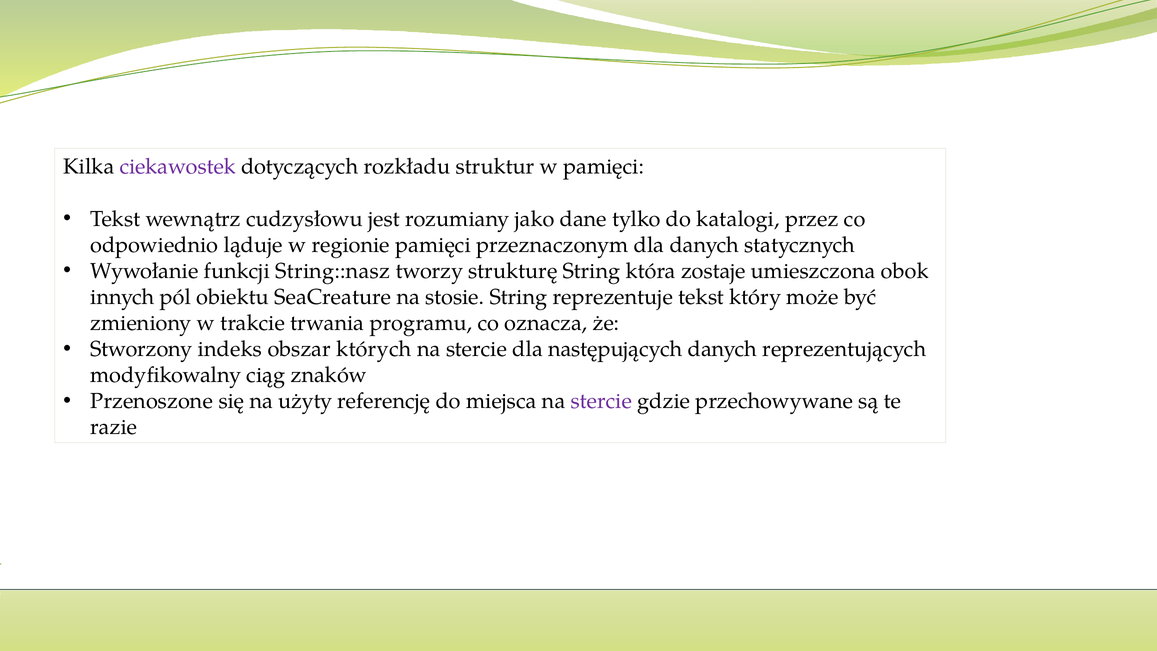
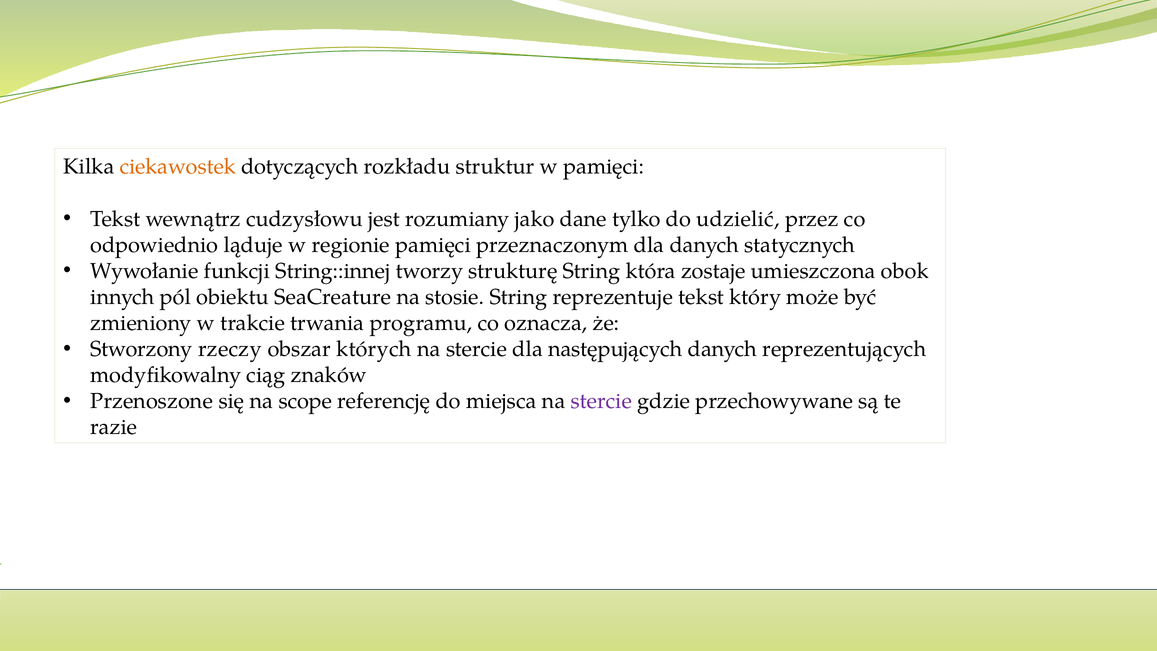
ciekawostek colour: purple -> orange (178, 167)
katalogi: katalogi -> udzielić (738, 219)
String::nasz: String::nasz -> String::innej (333, 271)
indeks: indeks -> rzeczy (230, 349)
użyty: użyty -> scope (305, 401)
